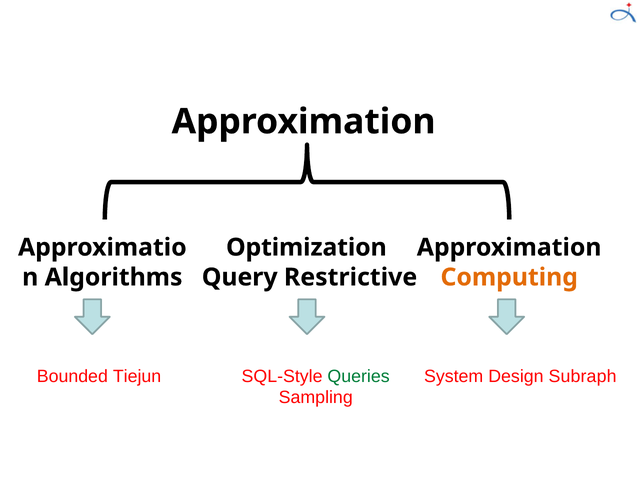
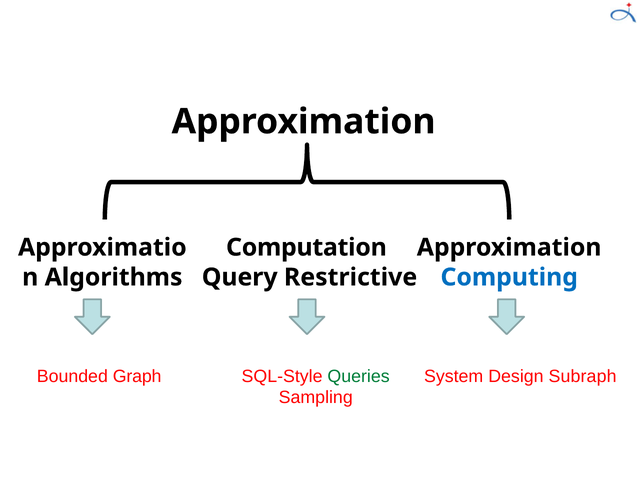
Optimization: Optimization -> Computation (306, 248)
Computing colour: orange -> blue (509, 277)
Tiejun: Tiejun -> Graph (137, 376)
